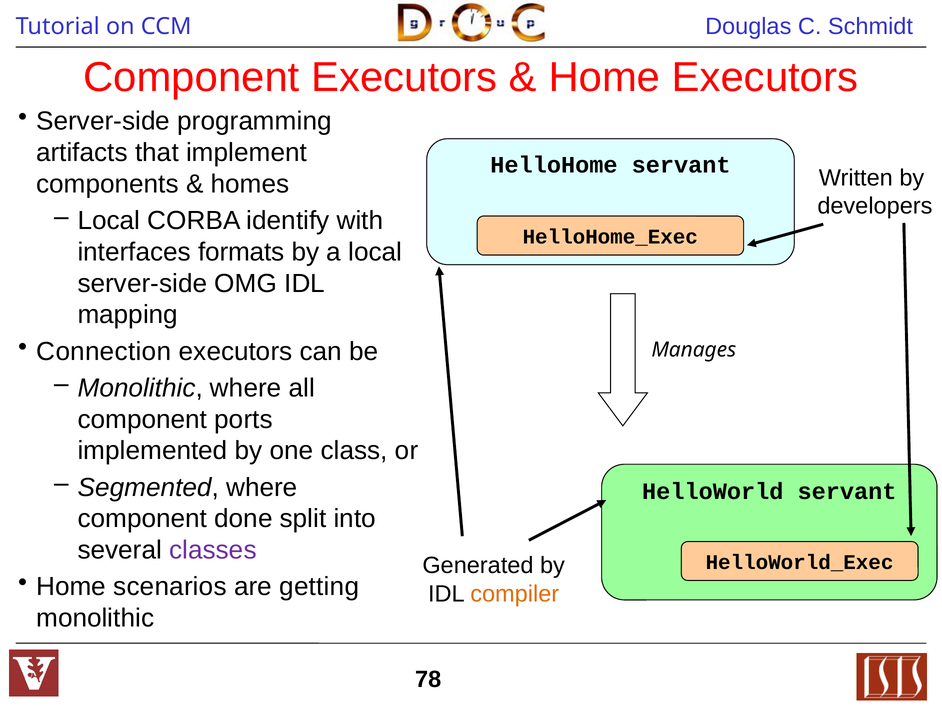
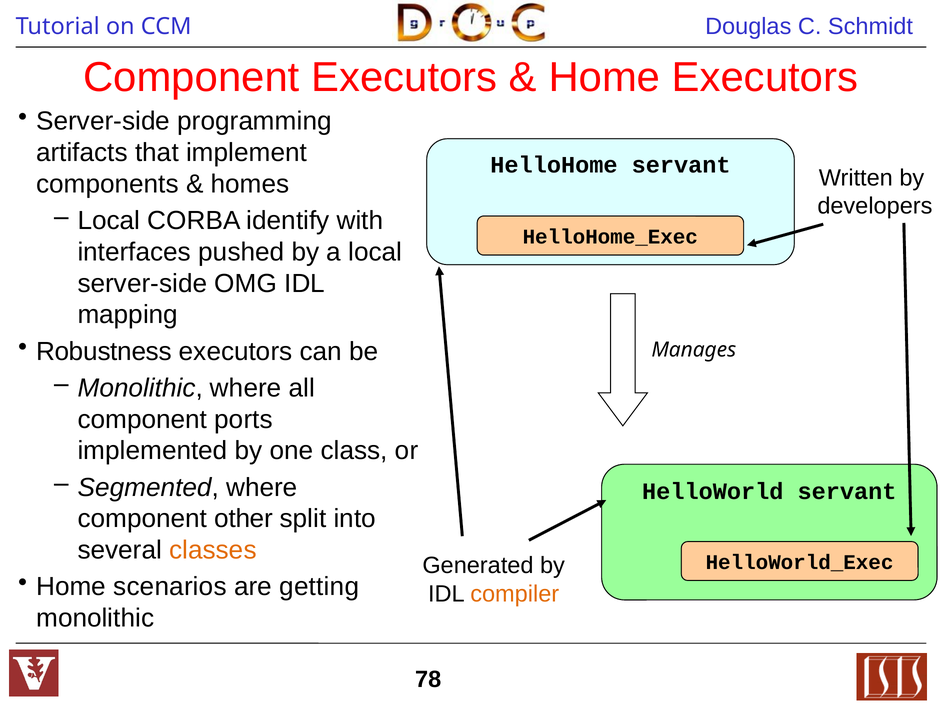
formats: formats -> pushed (241, 252)
Connection: Connection -> Robustness (104, 352)
done: done -> other (244, 519)
classes colour: purple -> orange (213, 551)
